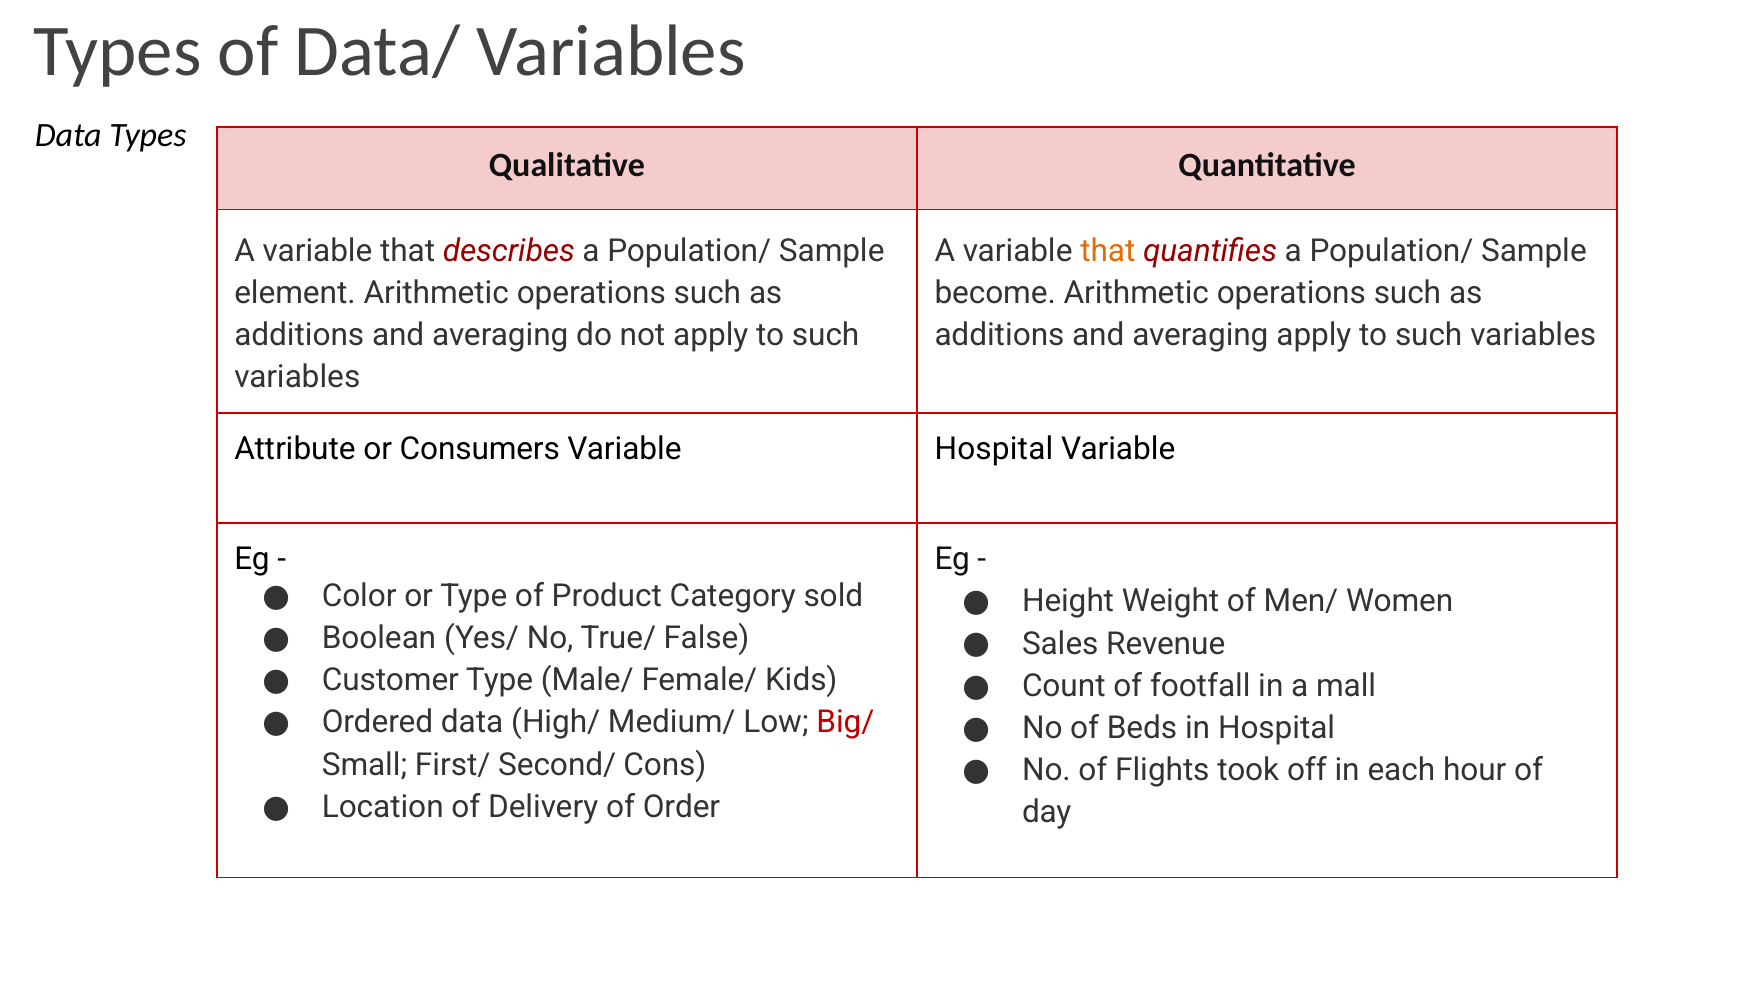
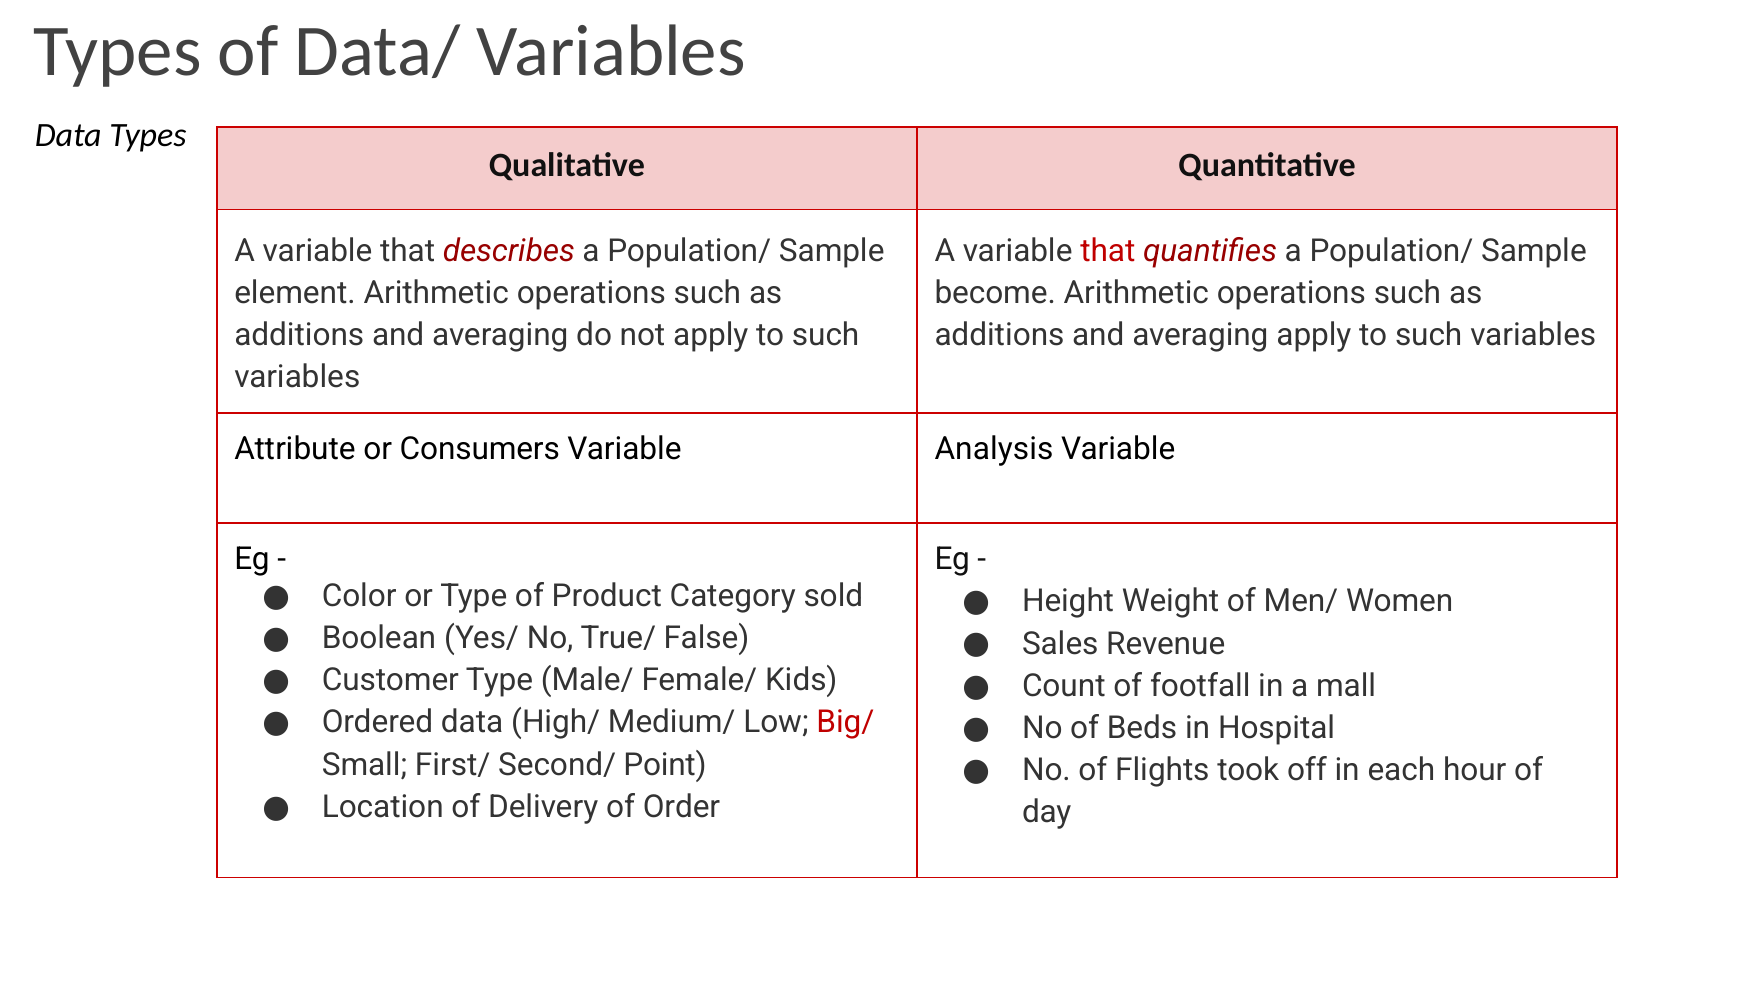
that colour: orange -> red (1108, 251)
Variable Hospital: Hospital -> Analysis (994, 449)
Cons: Cons -> Point (665, 765)
